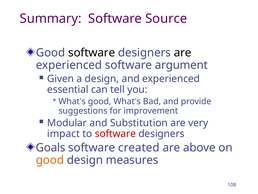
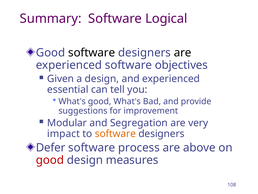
Source: Source -> Logical (166, 19)
argument: argument -> objectives (181, 65)
Substitution: Substitution -> Segregation (139, 123)
software colour: red -> orange (115, 133)
Goals: Goals -> Defer (51, 147)
created: created -> process (139, 147)
good colour: orange -> red (50, 160)
